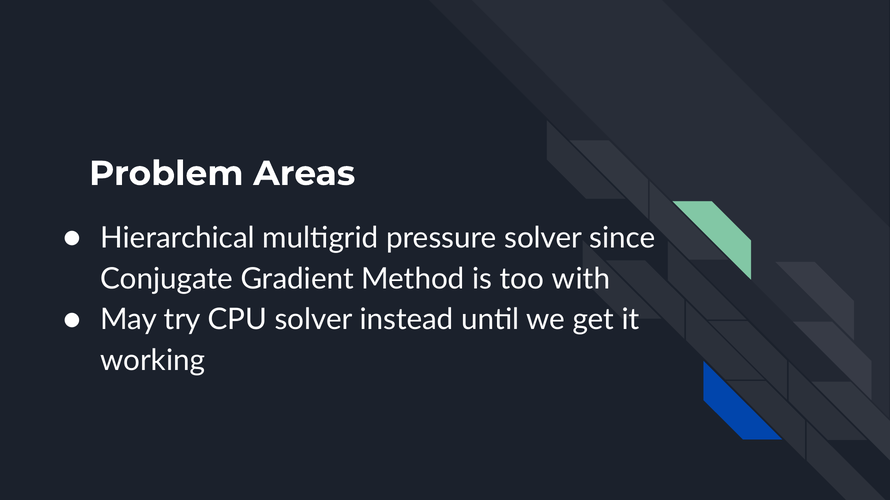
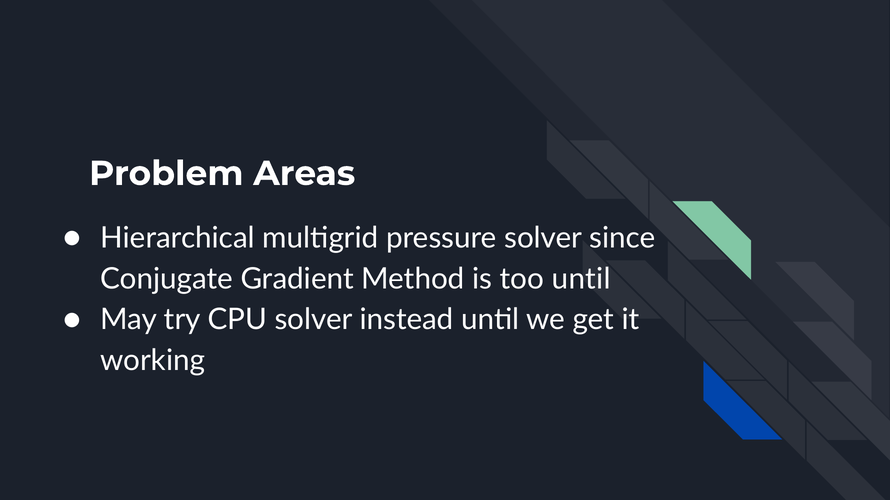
too with: with -> until (581, 279)
